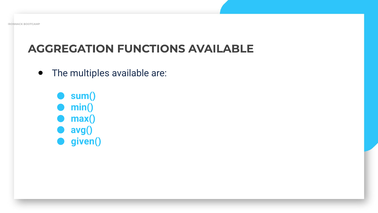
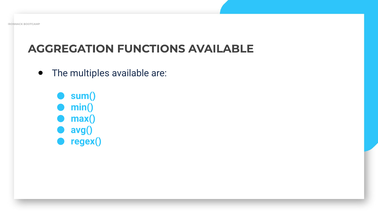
given(: given( -> regex( (86, 141)
